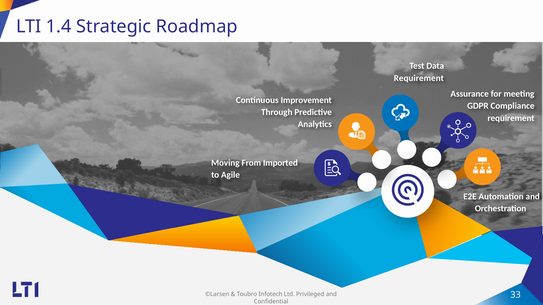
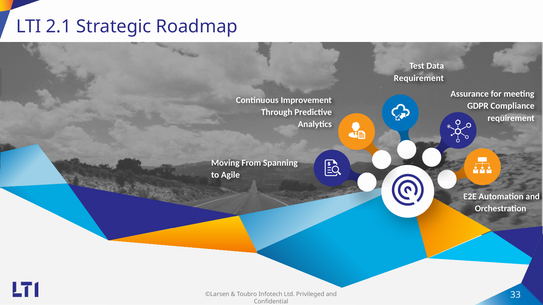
1.4: 1.4 -> 2.1 (59, 26)
Imported: Imported -> Spanning (280, 163)
